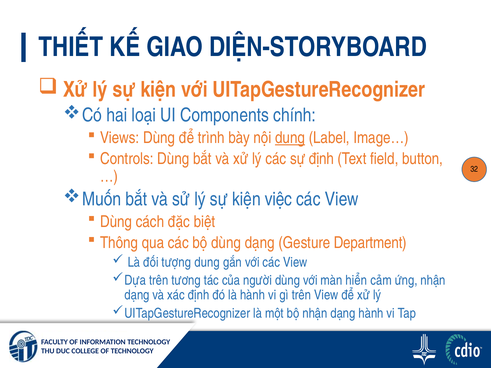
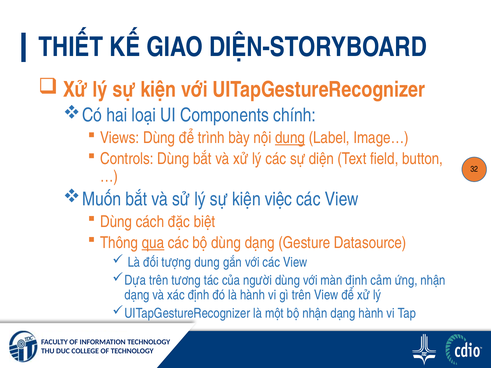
sự định: định -> diện (321, 159)
qua underline: none -> present (153, 243)
Department: Department -> Datasource (370, 243)
màn hiển: hiển -> định (356, 281)
